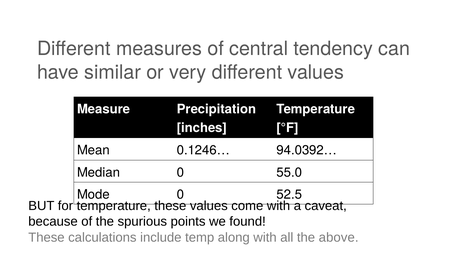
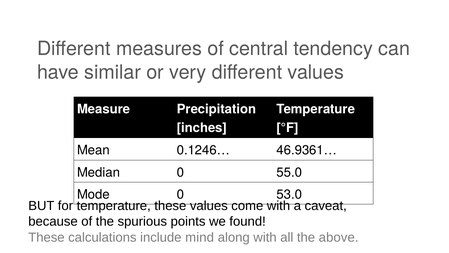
94.0392…: 94.0392… -> 46.9361… (307, 150)
52.5: 52.5 -> 53.0 (289, 194)
temp: temp -> mind (200, 237)
